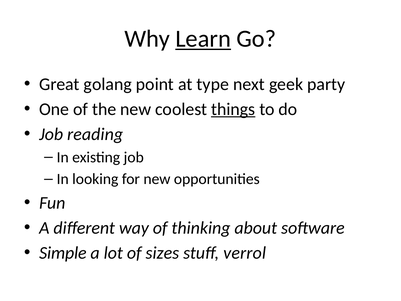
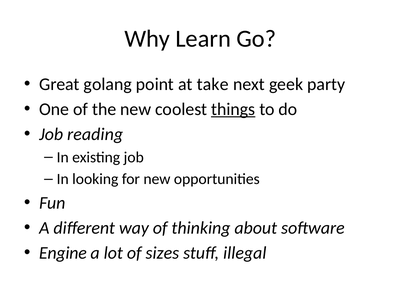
Learn underline: present -> none (203, 39)
type: type -> take (213, 84)
Simple: Simple -> Engine (63, 253)
verrol: verrol -> illegal (245, 253)
